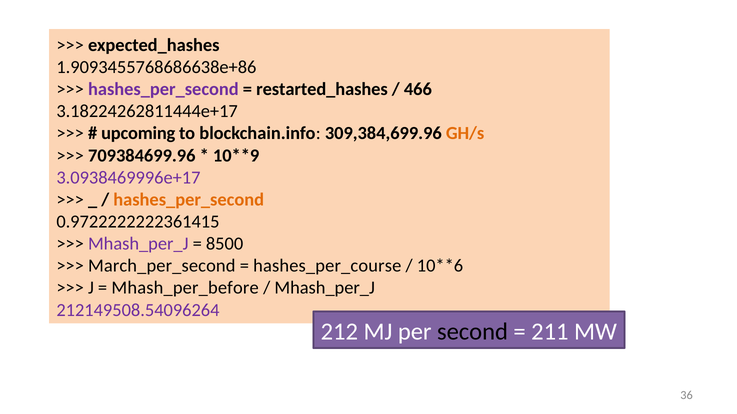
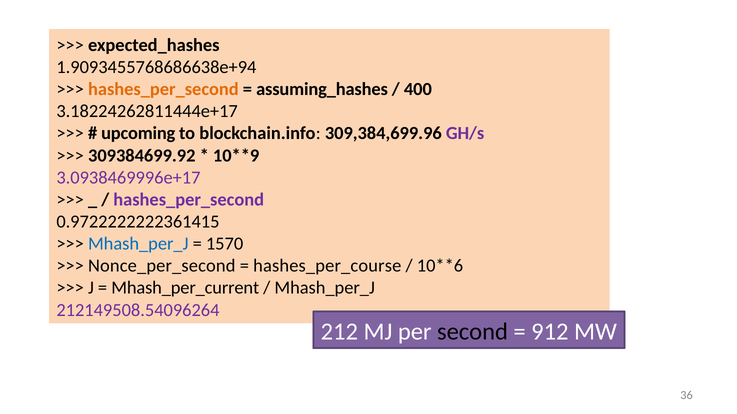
1.9093455768686638e+86: 1.9093455768686638e+86 -> 1.9093455768686638e+94 (156, 67)
hashes_per_second colour: purple -> orange (163, 89)
restarted_hashes: restarted_hashes -> assuming_hashes (322, 89)
466: 466 -> 400 (418, 89)
GH/s colour: orange -> purple (465, 134)
709384699.96: 709384699.96 -> 309384699.92 (142, 156)
hashes_per_second colour: orange -> purple (189, 200)
Mhash_per_J colour: purple -> blue (138, 244)
8500: 8500 -> 1570 (225, 244)
March_per_second: March_per_second -> Nonce_per_second (162, 266)
Mhash_per_before: Mhash_per_before -> Mhash_per_current (185, 288)
211: 211 -> 912 (550, 332)
